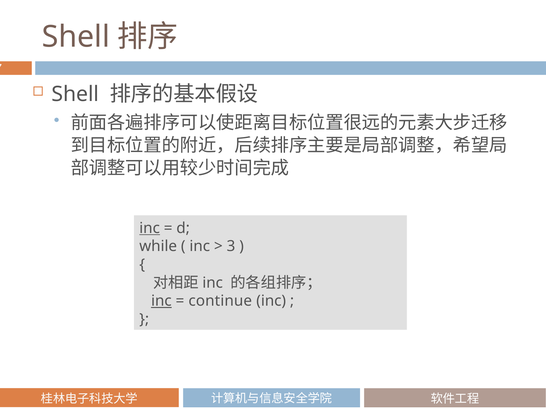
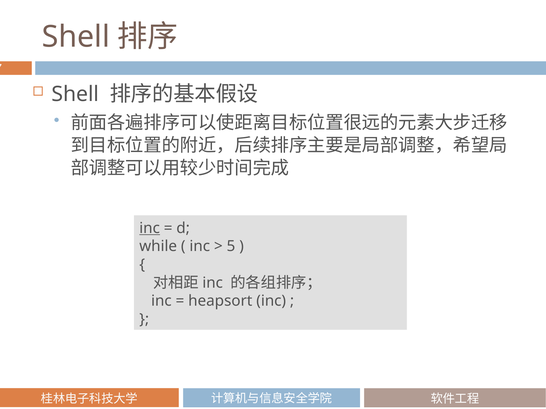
3: 3 -> 5 (231, 247)
inc underline: present -> none (161, 301)
continue: continue -> heapsort (220, 301)
